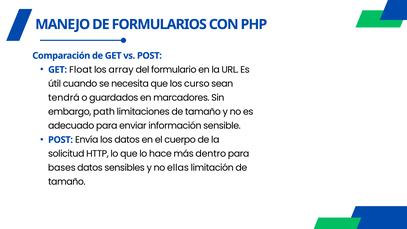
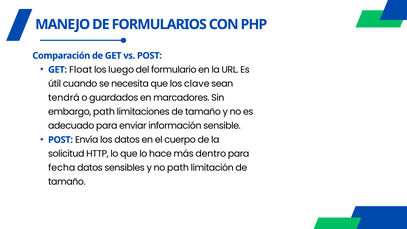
array: array -> luego (121, 70)
curso: curso -> clave (197, 84)
bases: bases -> fecha (62, 168)
no ellas: ellas -> path (178, 168)
